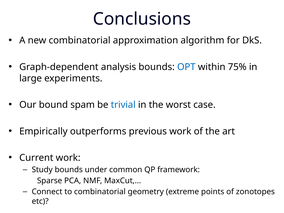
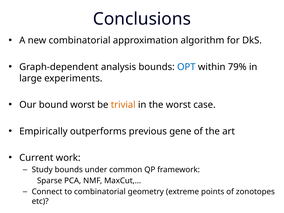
75%: 75% -> 79% (237, 67)
bound spam: spam -> worst (83, 105)
trivial colour: blue -> orange (123, 105)
previous work: work -> gene (180, 131)
